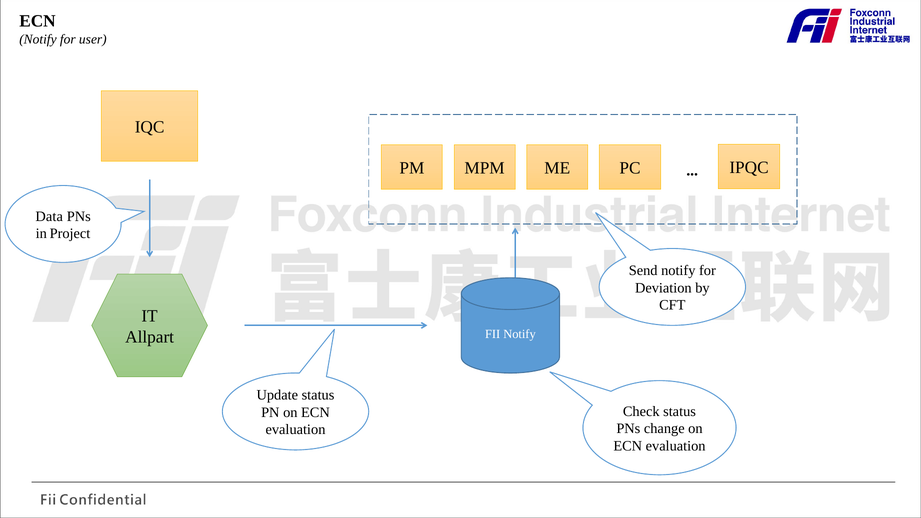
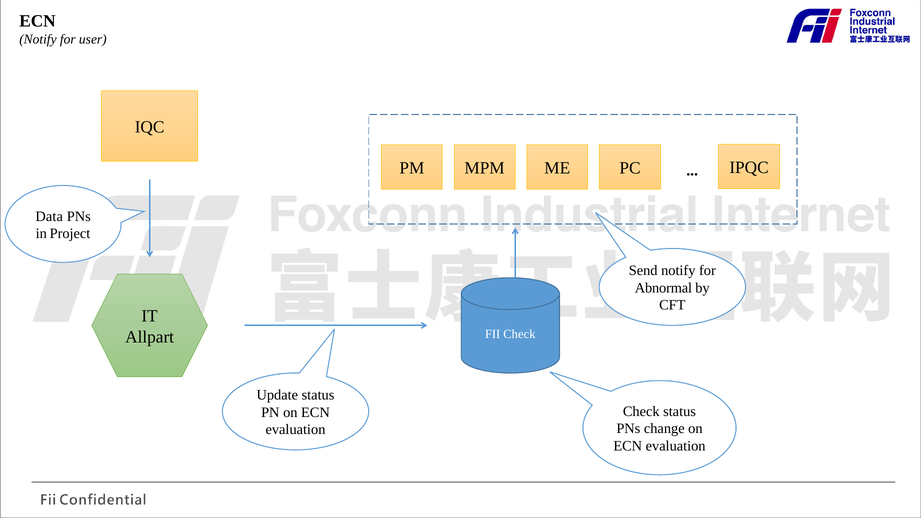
Deviation: Deviation -> Abnormal (663, 288)
FII Notify: Notify -> Check (519, 334)
